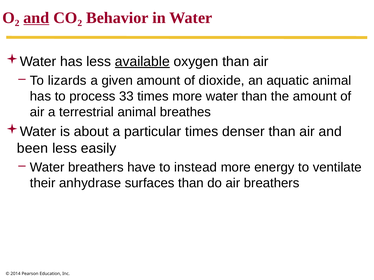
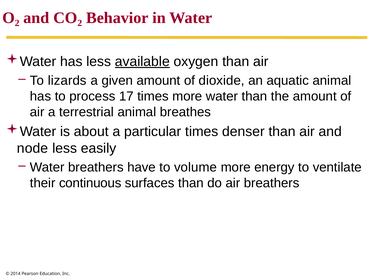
and underline: present -> none (36, 18)
33: 33 -> 17 (126, 97)
been: been -> node (33, 149)
instead: instead -> volume (196, 168)
anhydrase: anhydrase -> continuous (90, 183)
